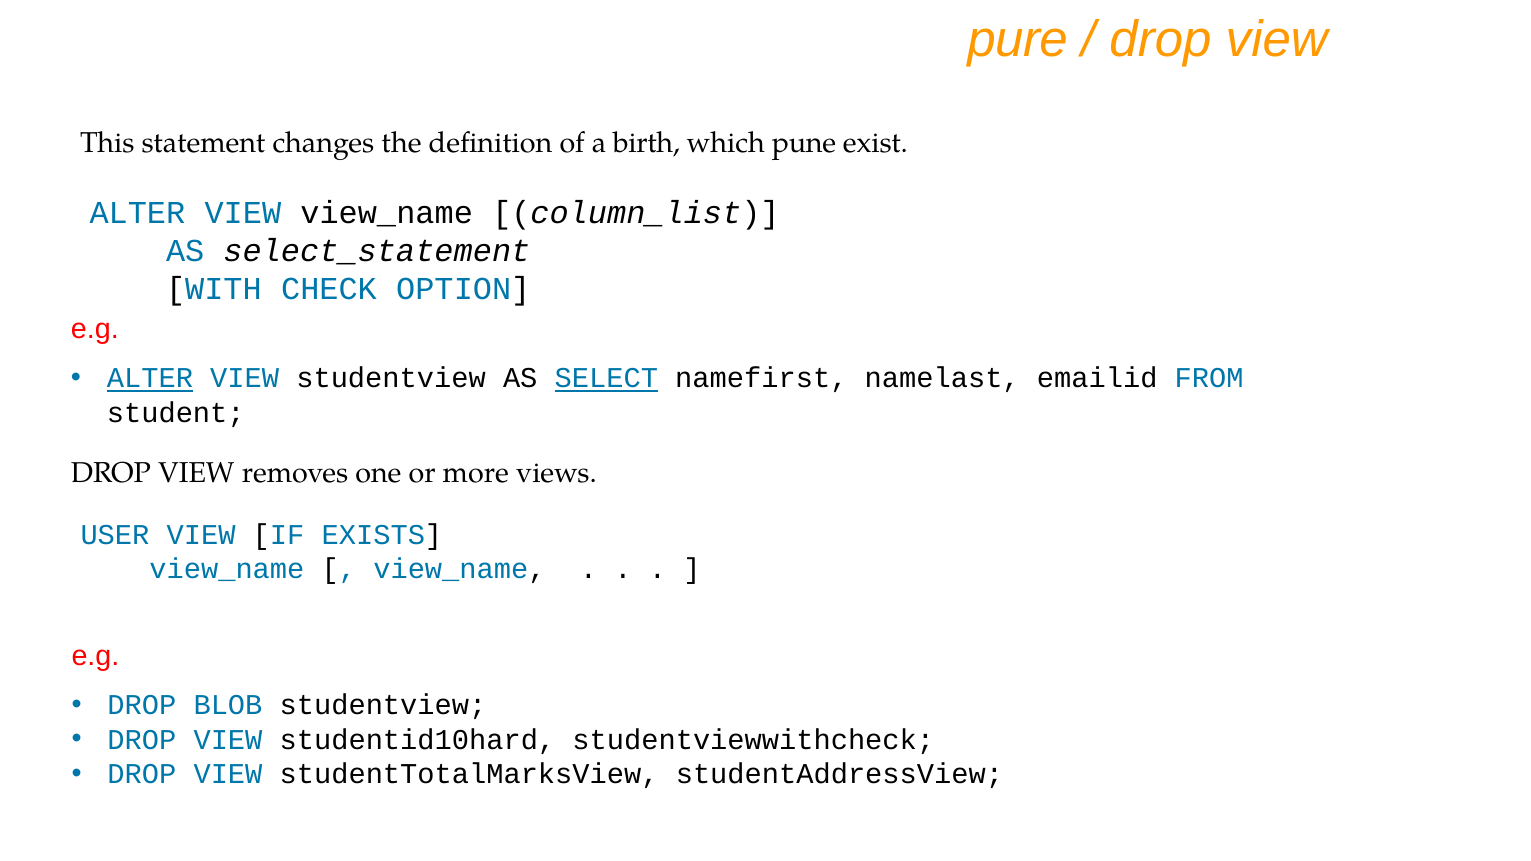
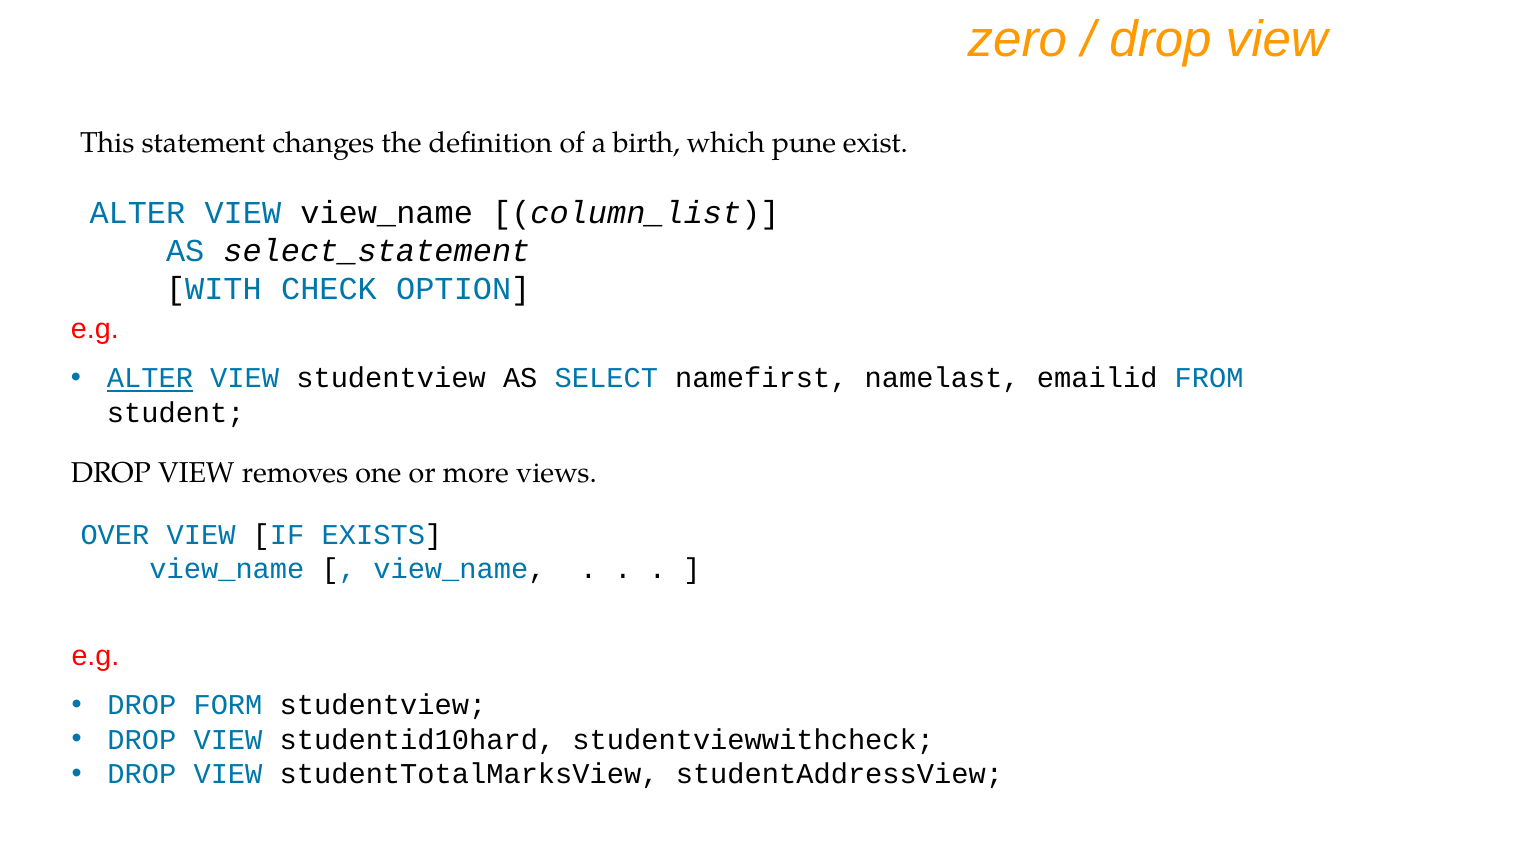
pure: pure -> zero (1017, 40)
SELECT underline: present -> none (606, 379)
USER: USER -> OVER (115, 535)
BLOB: BLOB -> FORM (228, 705)
